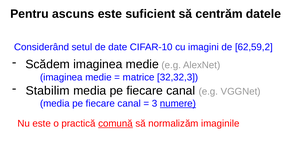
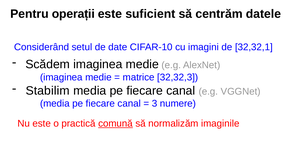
ascuns: ascuns -> operații (73, 14)
62,59,2: 62,59,2 -> 32,32,1 (254, 47)
numere underline: present -> none (178, 103)
